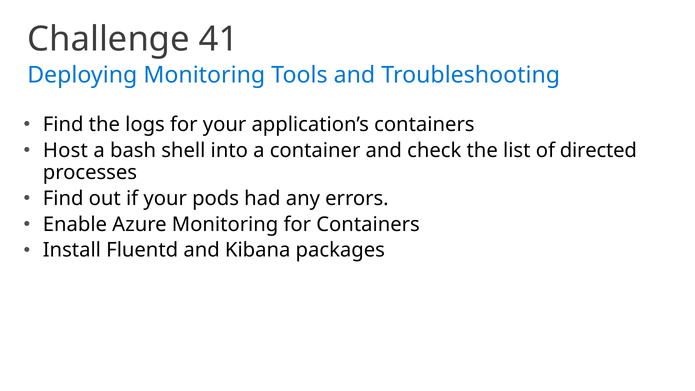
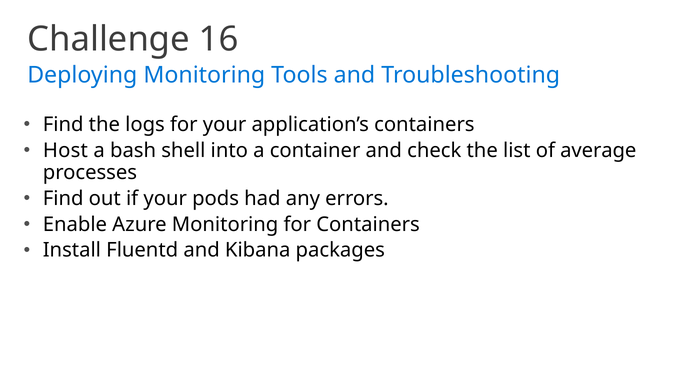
41: 41 -> 16 (219, 39)
directed: directed -> average (598, 150)
